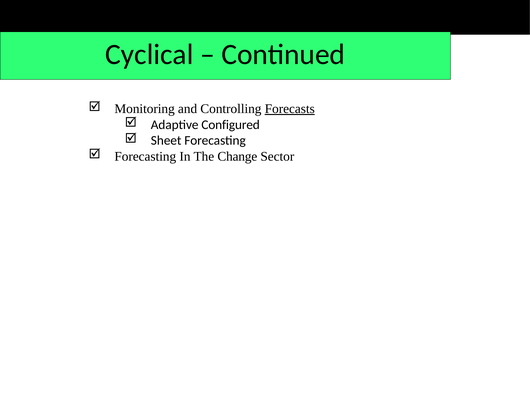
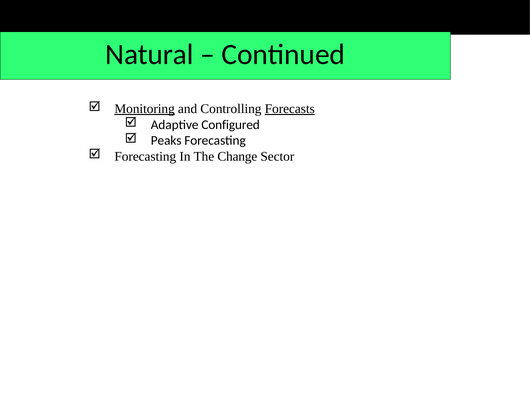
Cyclical: Cyclical -> Natural (149, 54)
Monitoring underline: none -> present (145, 109)
Sheet: Sheet -> Peaks (166, 141)
